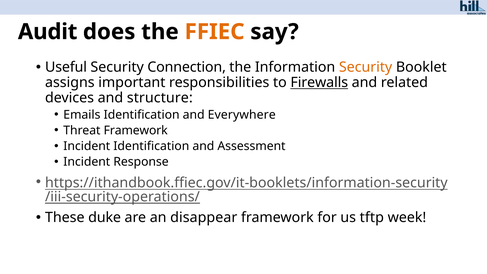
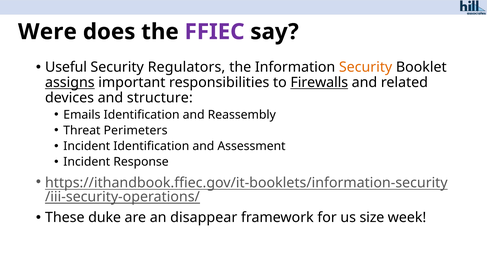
Audit: Audit -> Were (47, 32)
FFIEC colour: orange -> purple (215, 32)
Connection: Connection -> Regulators (186, 67)
assigns underline: none -> present (70, 83)
Everywhere: Everywhere -> Reassembly (242, 115)
Threat Framework: Framework -> Perimeters (136, 130)
tftp: tftp -> size (372, 217)
